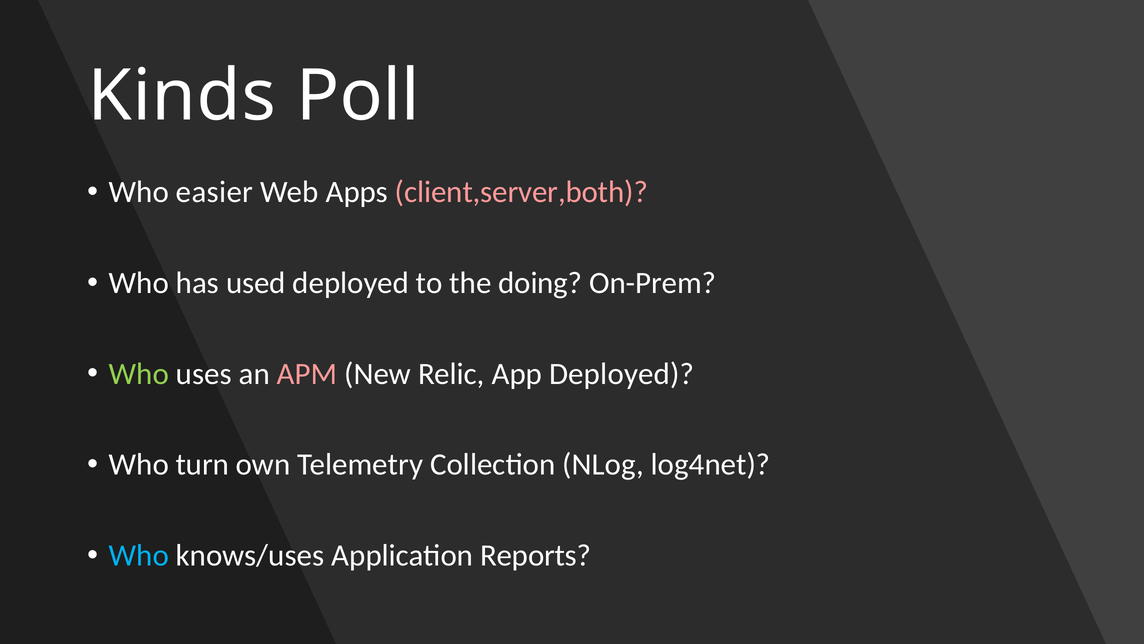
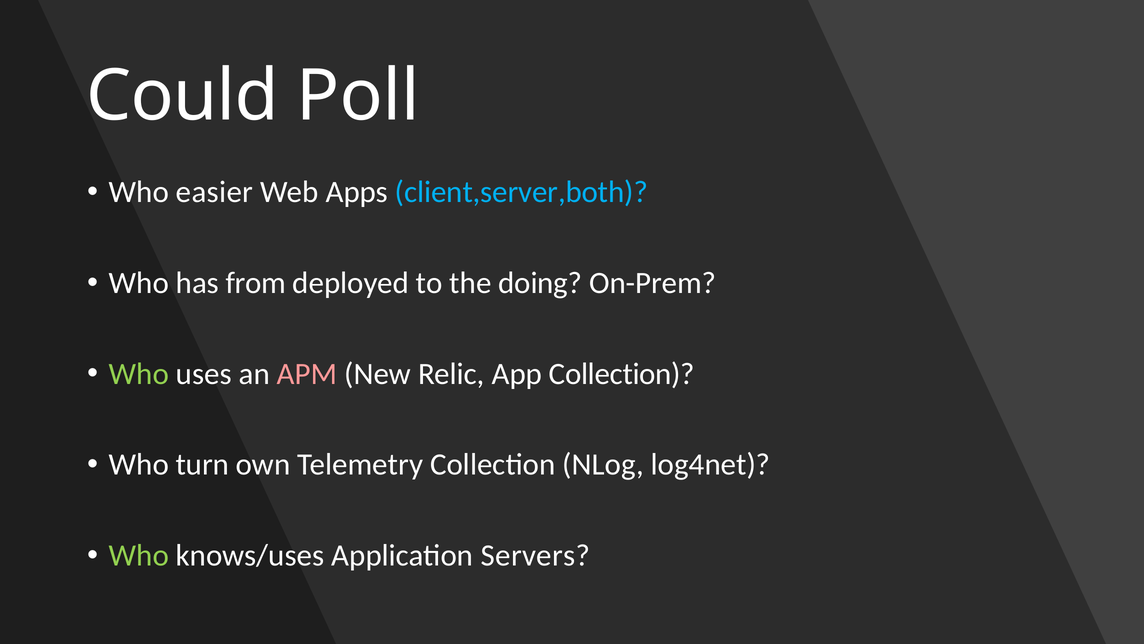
Kinds: Kinds -> Could (183, 96)
client,server,both colour: pink -> light blue (521, 192)
used: used -> from (256, 283)
App Deployed: Deployed -> Collection (622, 374)
Who colour: light blue -> light green (139, 555)
Reports: Reports -> Servers (535, 555)
